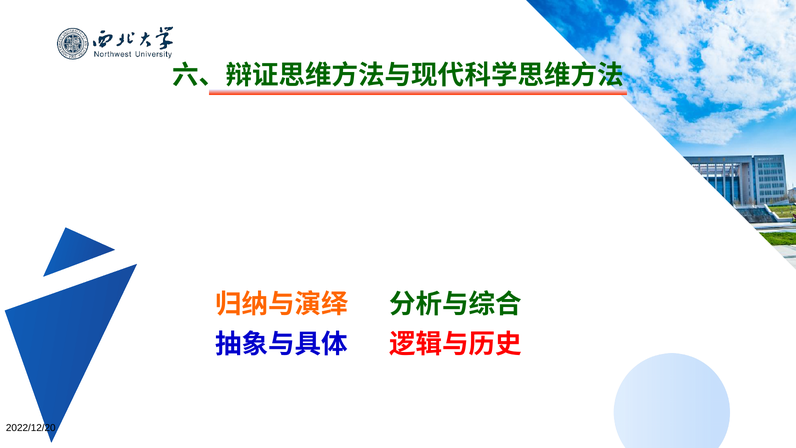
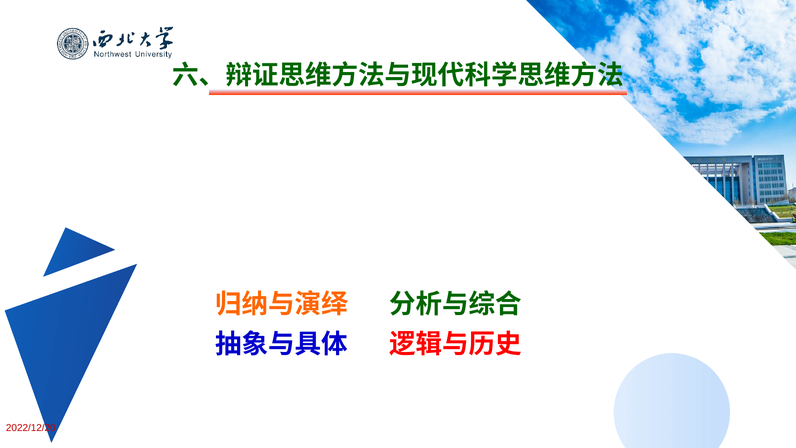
2022/12/20 colour: black -> red (31, 428)
